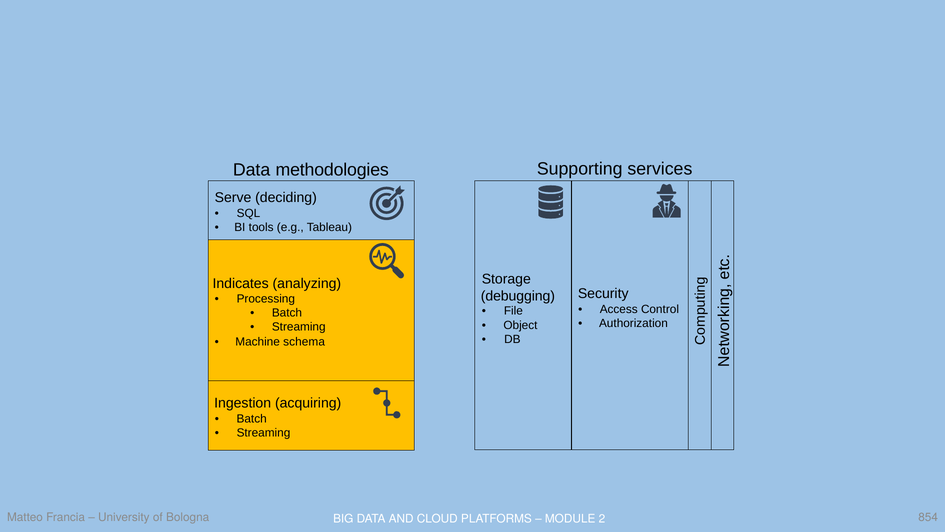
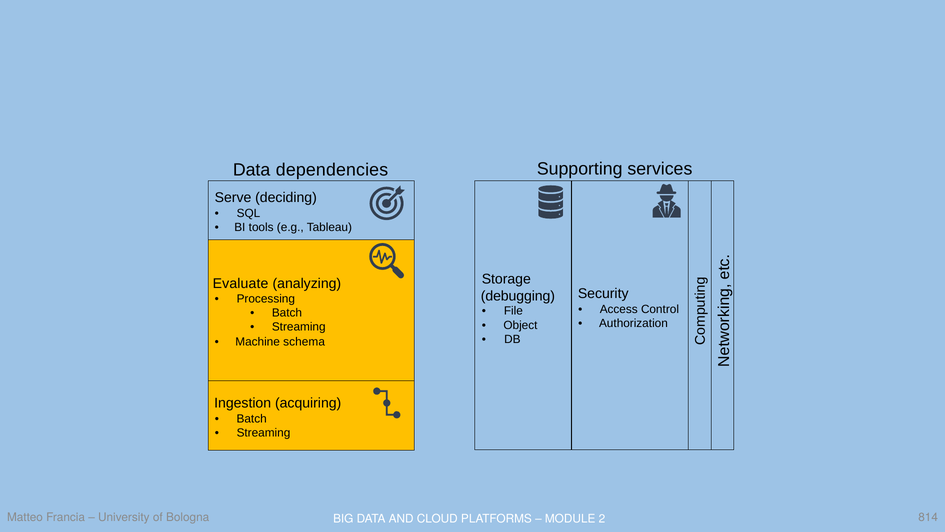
methodologies: methodologies -> dependencies (332, 170)
Indicates: Indicates -> Evaluate (241, 283)
854: 854 -> 814 (928, 517)
